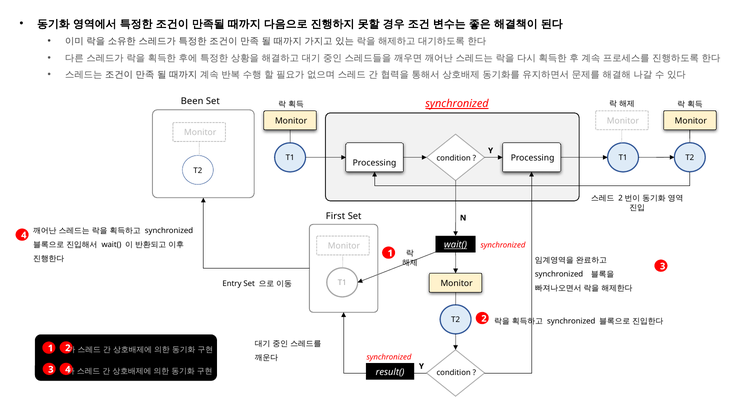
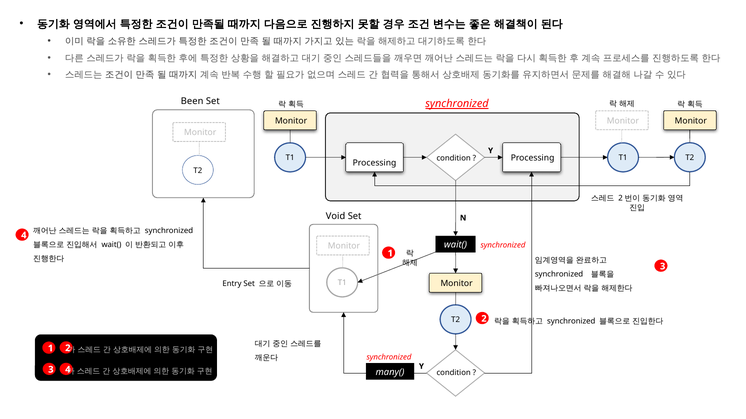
First: First -> Void (336, 217)
wait( underline: present -> none (456, 245)
result(: result( -> many( (390, 373)
